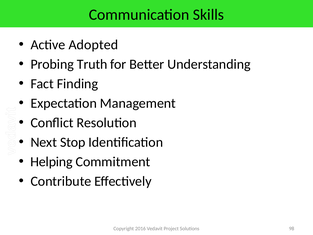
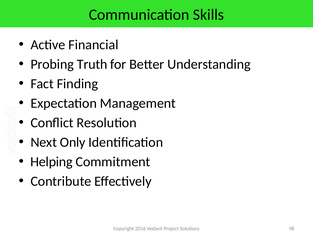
Adopted: Adopted -> Financial (93, 45)
Stop: Stop -> Only (73, 142)
